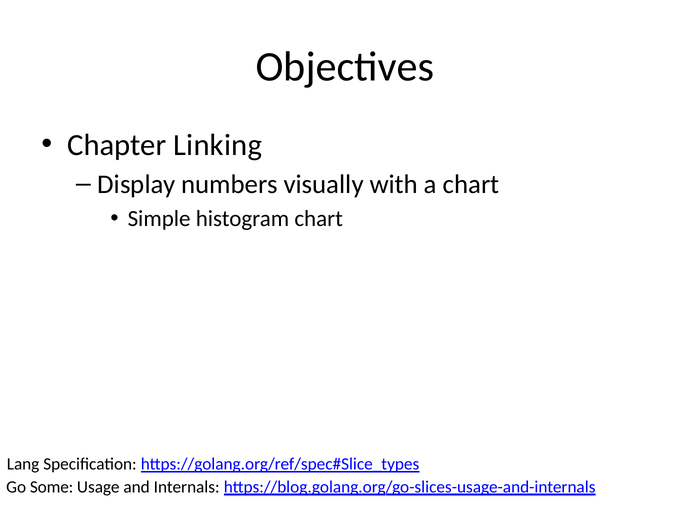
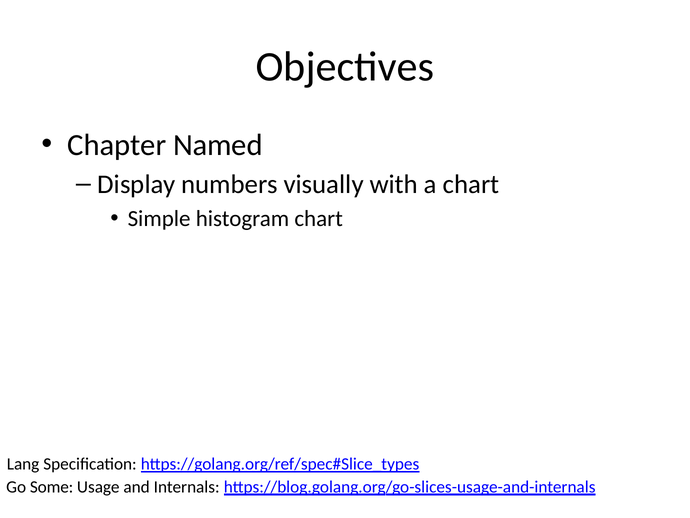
Linking: Linking -> Named (218, 145)
